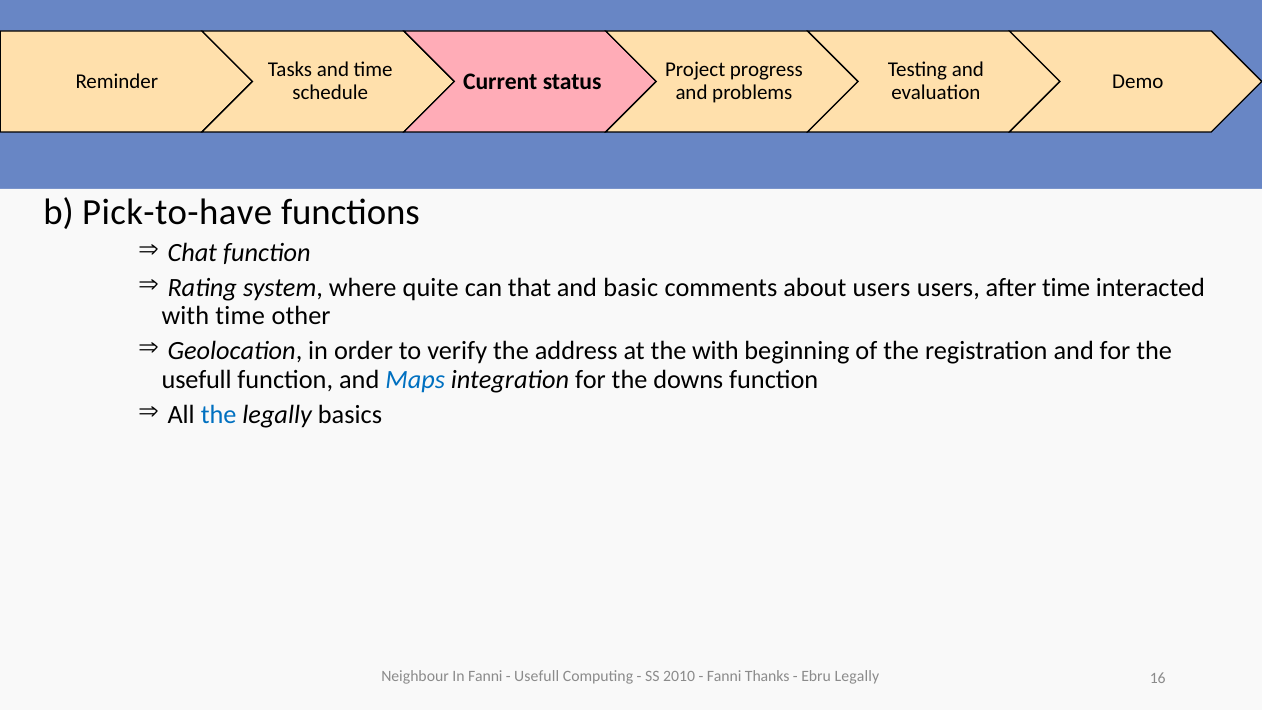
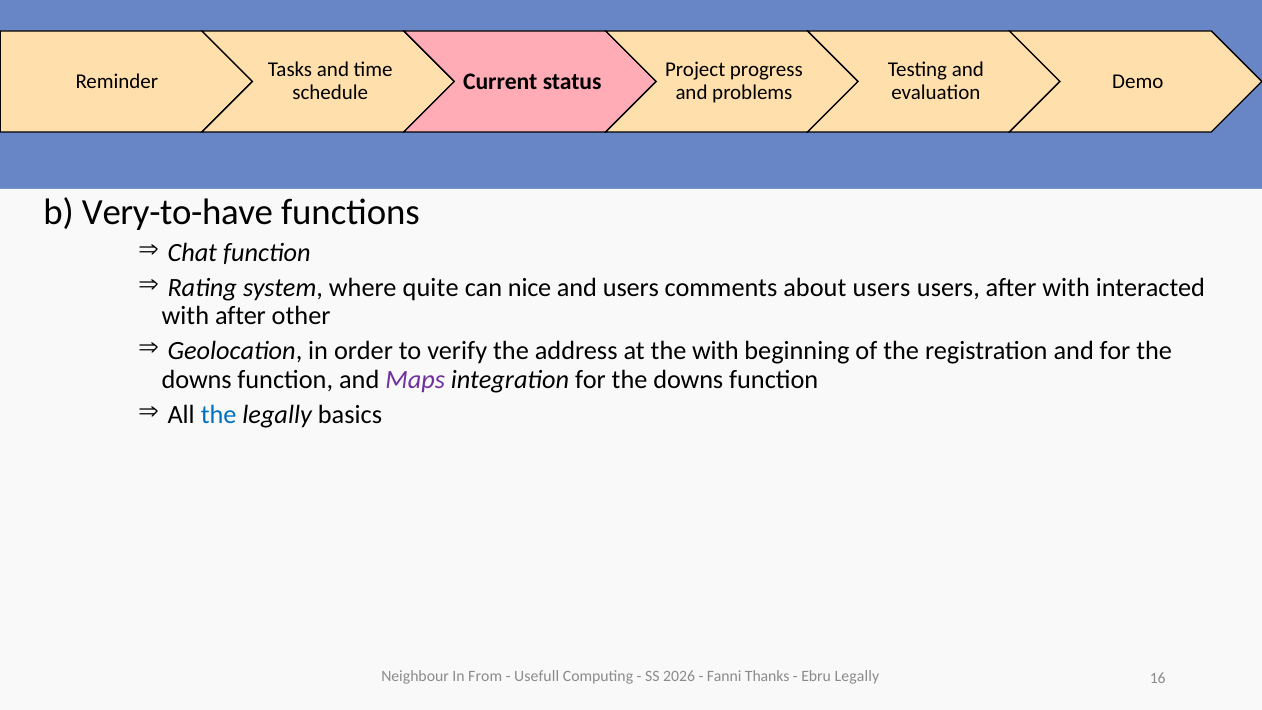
Pick-to-have: Pick-to-have -> Very-to-have (177, 212)
that: that -> nice (530, 288)
and basic: basic -> users (631, 288)
after time: time -> with (1066, 288)
with time: time -> after (240, 316)
usefull: usefull -> downs (197, 379)
Maps colour: blue -> purple (415, 379)
In Fanni: Fanni -> From (485, 677)
2010: 2010 -> 2026 (679, 677)
